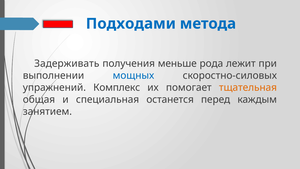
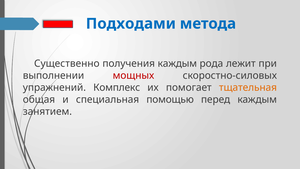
Задерживать: Задерживать -> Существенно (67, 63)
получения меньше: меньше -> каждым (177, 63)
мощных colour: blue -> red (133, 75)
останется: останется -> помощью (170, 99)
